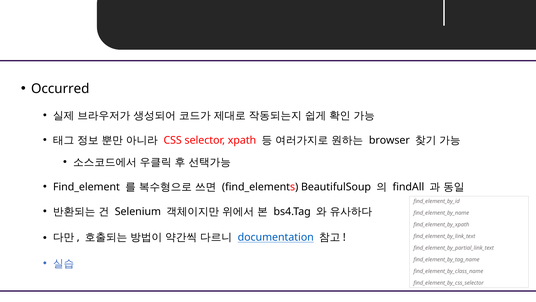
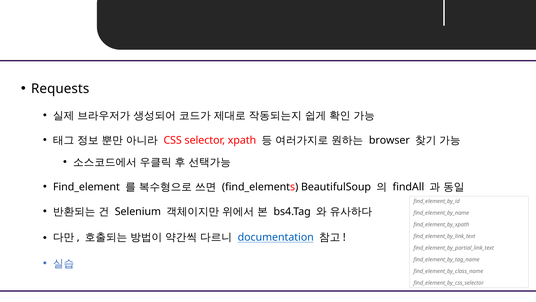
Occurred: Occurred -> Requests (60, 89)
